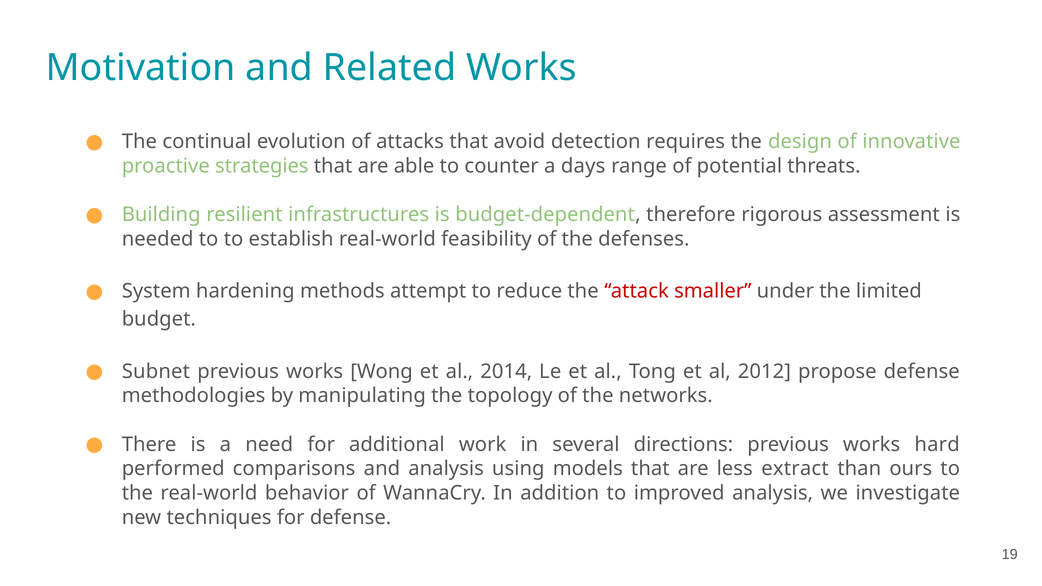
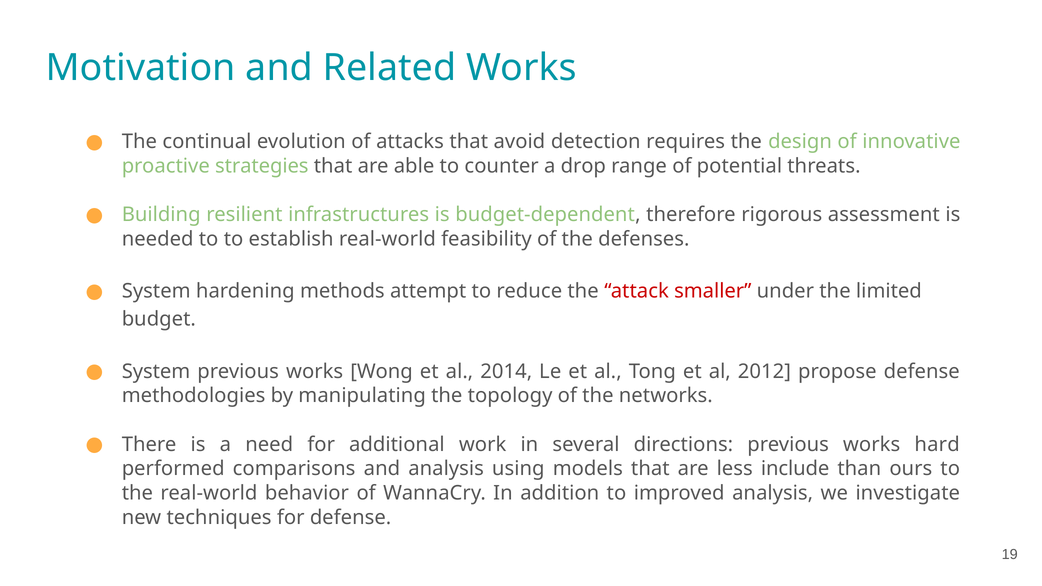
days: days -> drop (583, 166)
Subnet: Subnet -> System (156, 372)
extract: extract -> include (795, 469)
